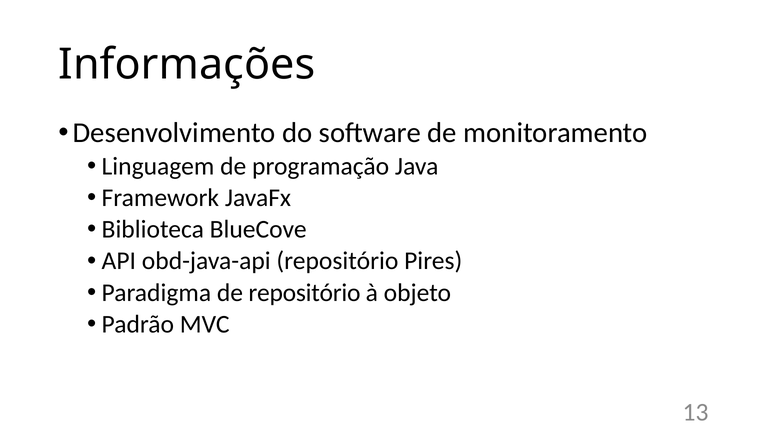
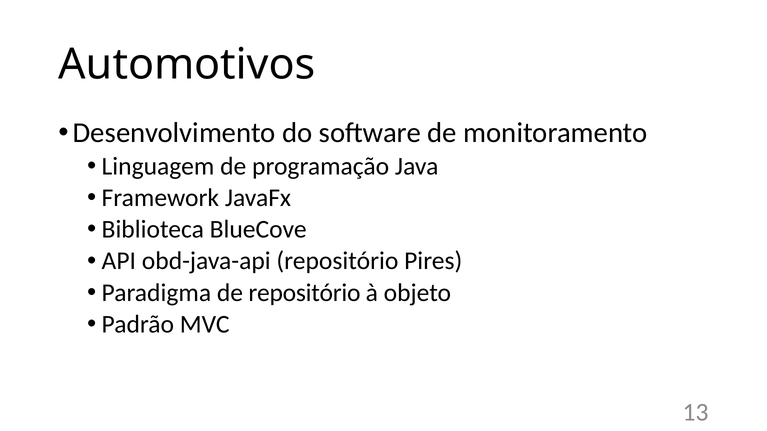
Informações: Informações -> Automotivos (187, 64)
